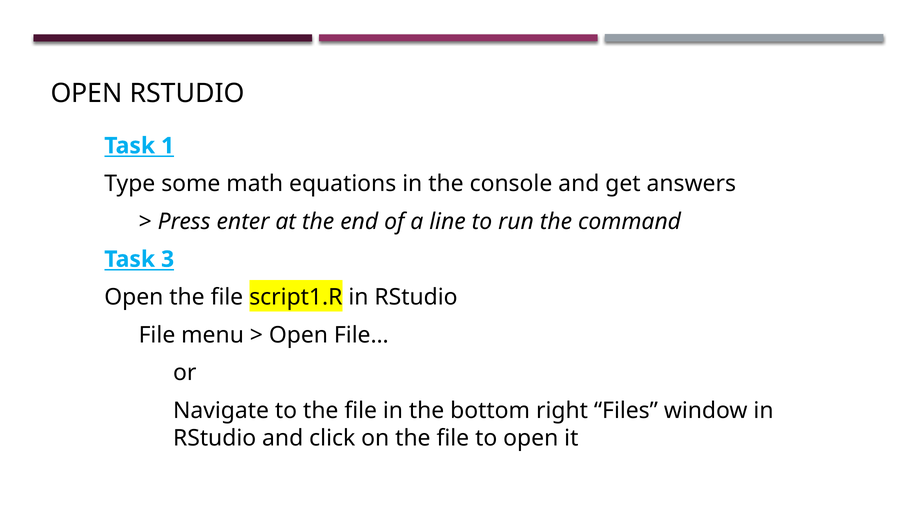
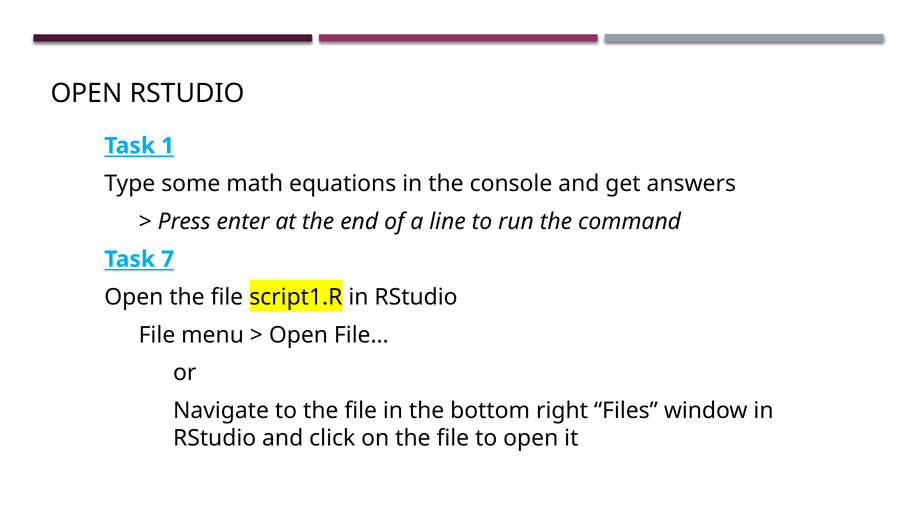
3: 3 -> 7 (168, 259)
